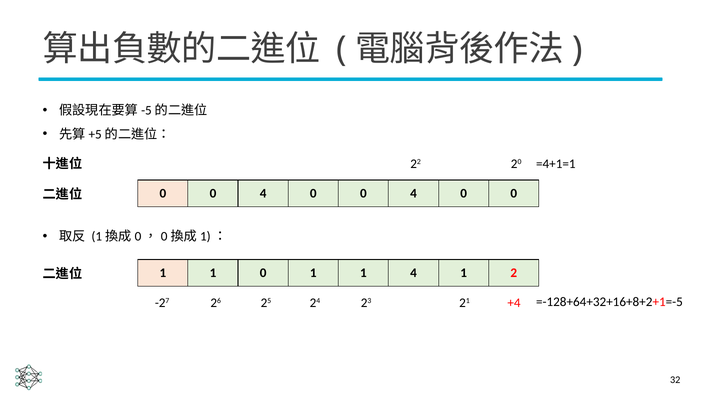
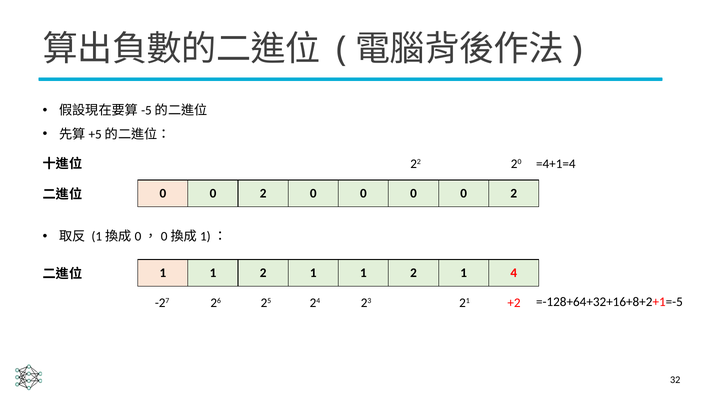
=4+1=1: =4+1=1 -> =4+1=4 (556, 164)
4: 4 -> 2 (263, 194)
4: 4 -> 0 (413, 194)
0: 0 -> 2 (514, 194)
0: 0 -> 2 (263, 273)
4: 4 -> 2 (413, 273)
2: 2 -> 4 (514, 273)
+4: +4 -> +2 (514, 303)
